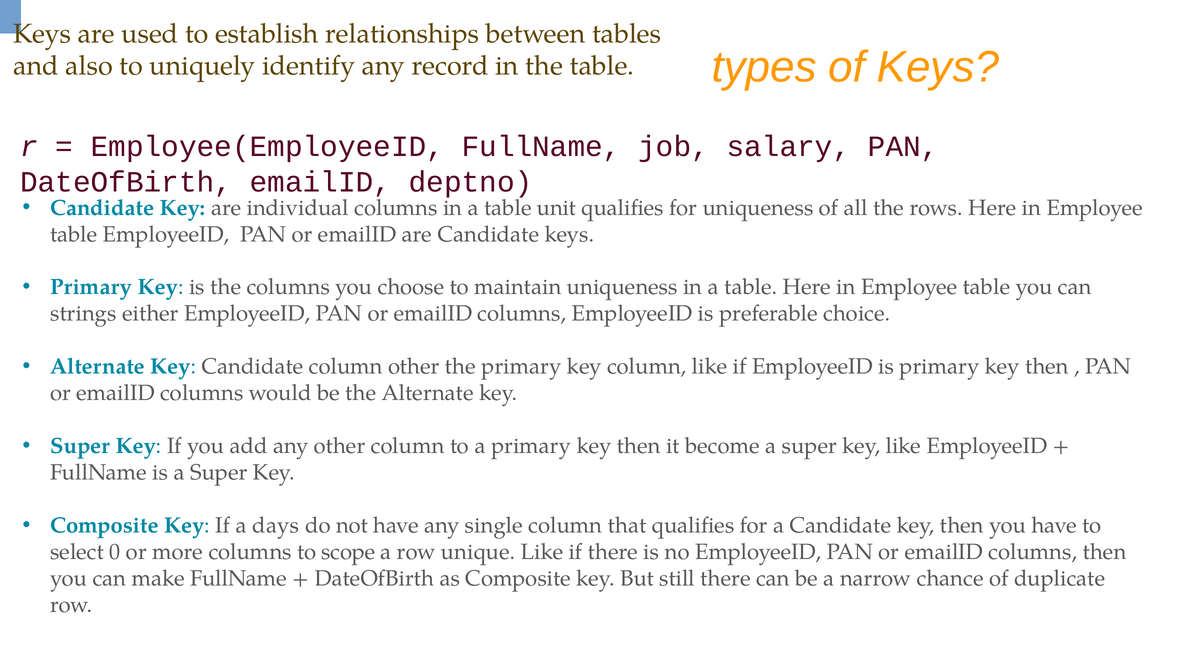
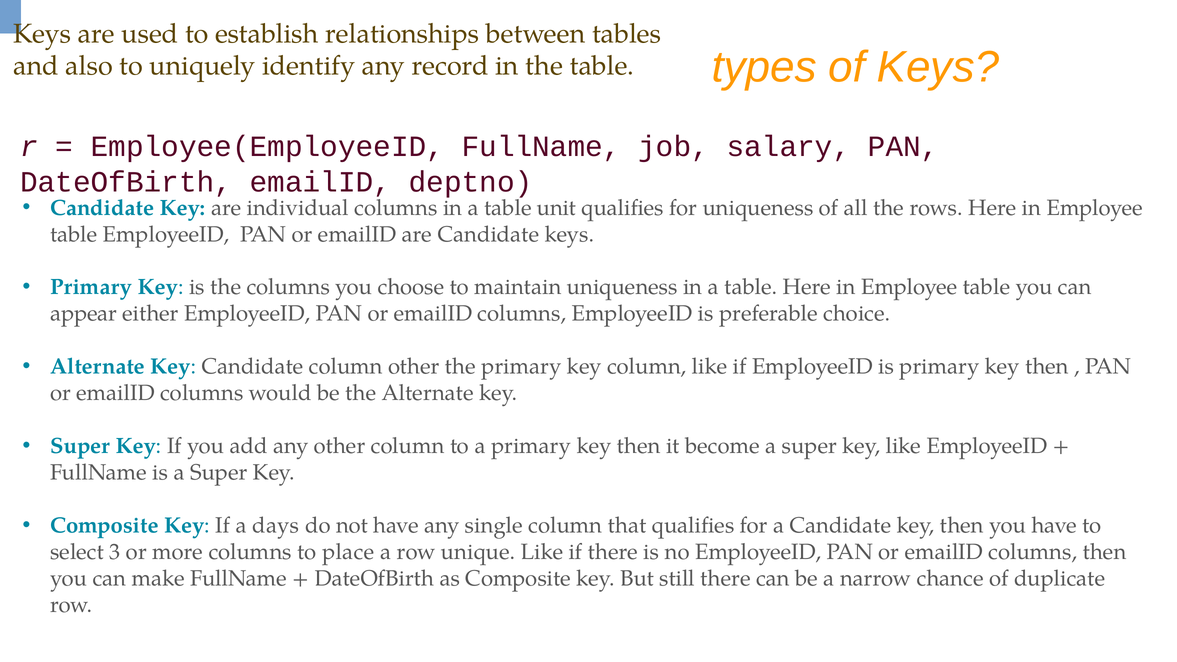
strings: strings -> appear (84, 314)
0: 0 -> 3 (115, 552)
scope: scope -> place (348, 552)
